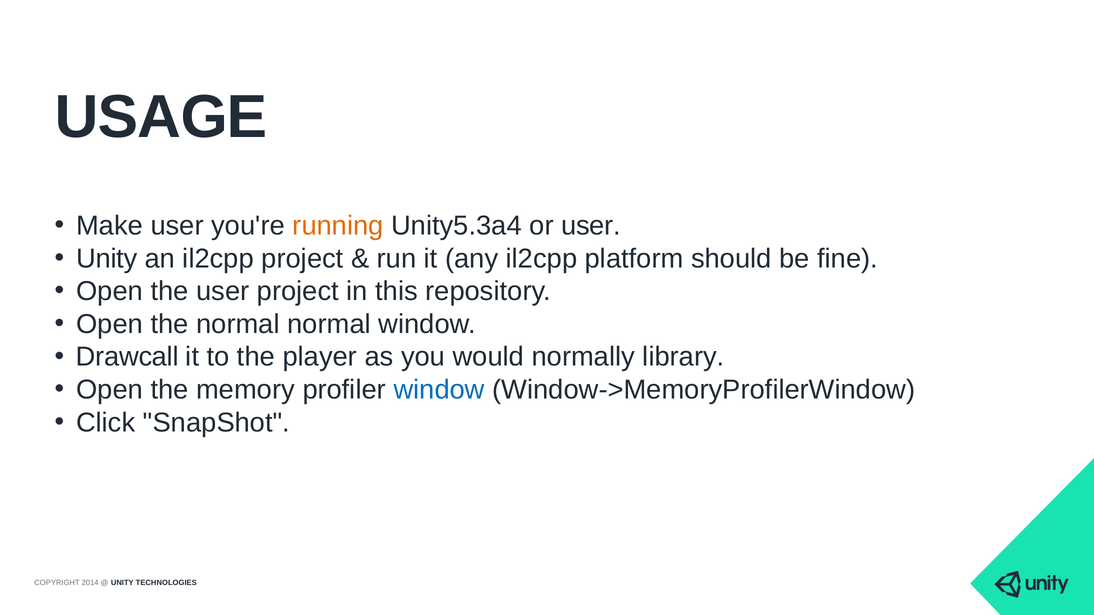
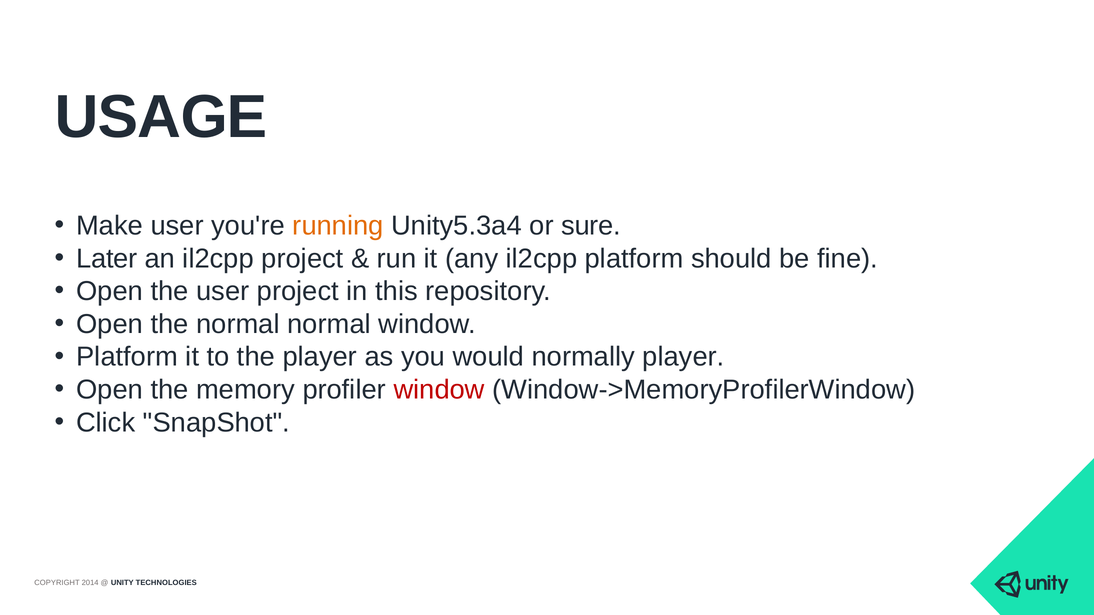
or user: user -> sure (591, 226)
Unity: Unity -> Later (107, 259)
Drawcall: Drawcall -> Platform (127, 357)
normally library: library -> player (683, 357)
window colour: blue -> red (439, 390)
